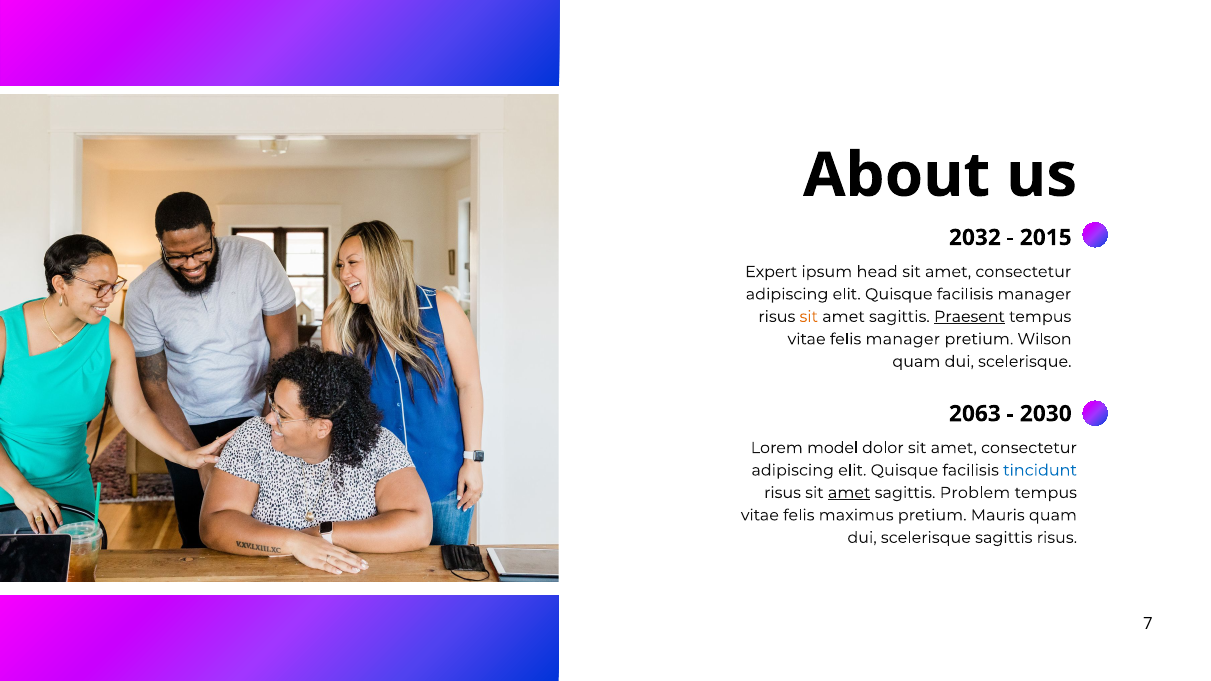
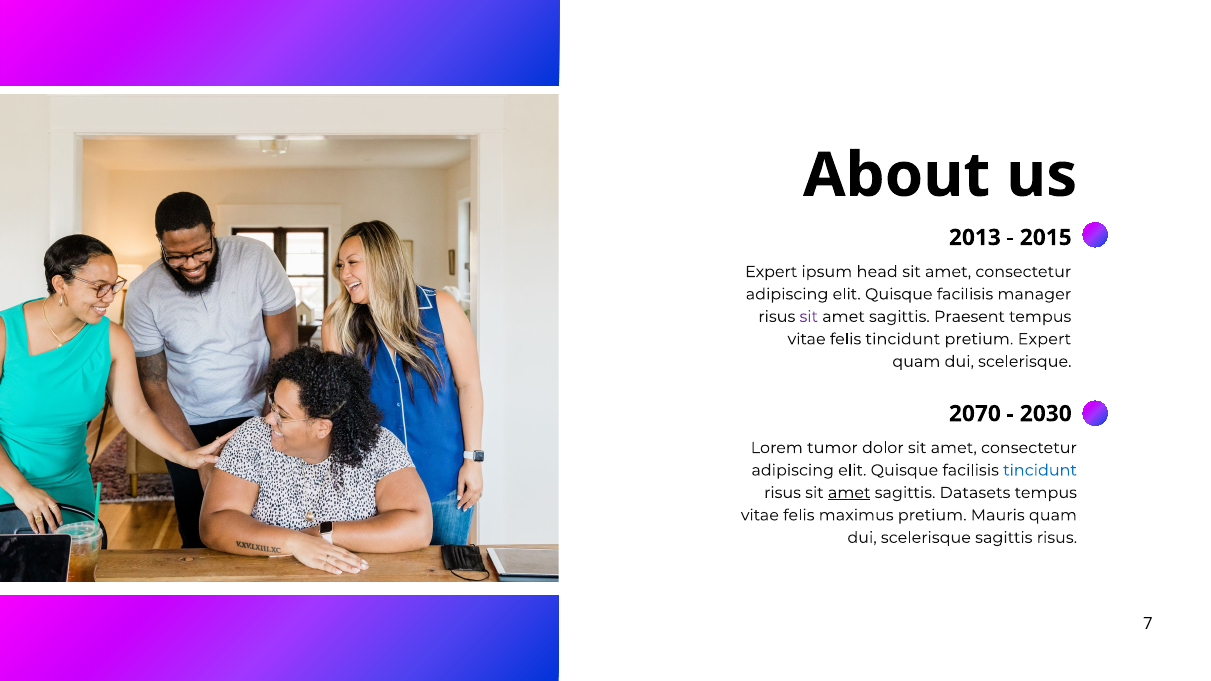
2032: 2032 -> 2013 (975, 238)
sit colour: orange -> purple (809, 317)
Praesent underline: present -> none (969, 317)
felis manager: manager -> tincidunt (903, 339)
pretium Wilson: Wilson -> Expert (1044, 339)
2063: 2063 -> 2070 (975, 414)
model: model -> tumor (832, 448)
Problem: Problem -> Datasets (975, 493)
